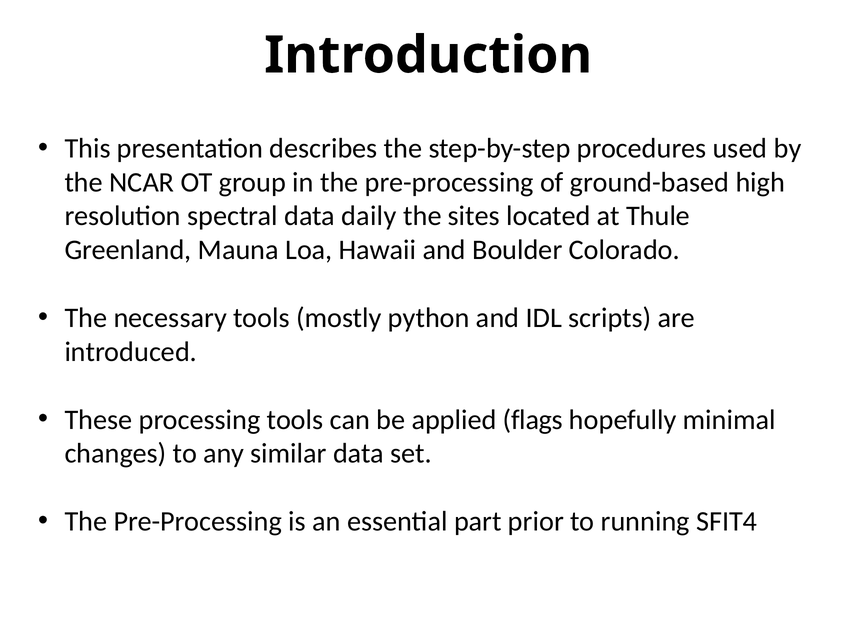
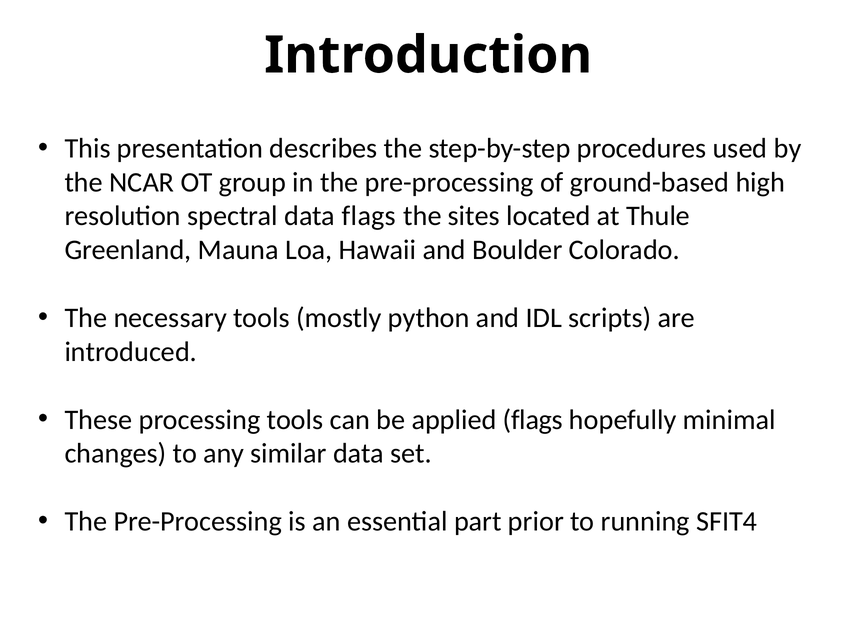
data daily: daily -> flags (369, 216)
